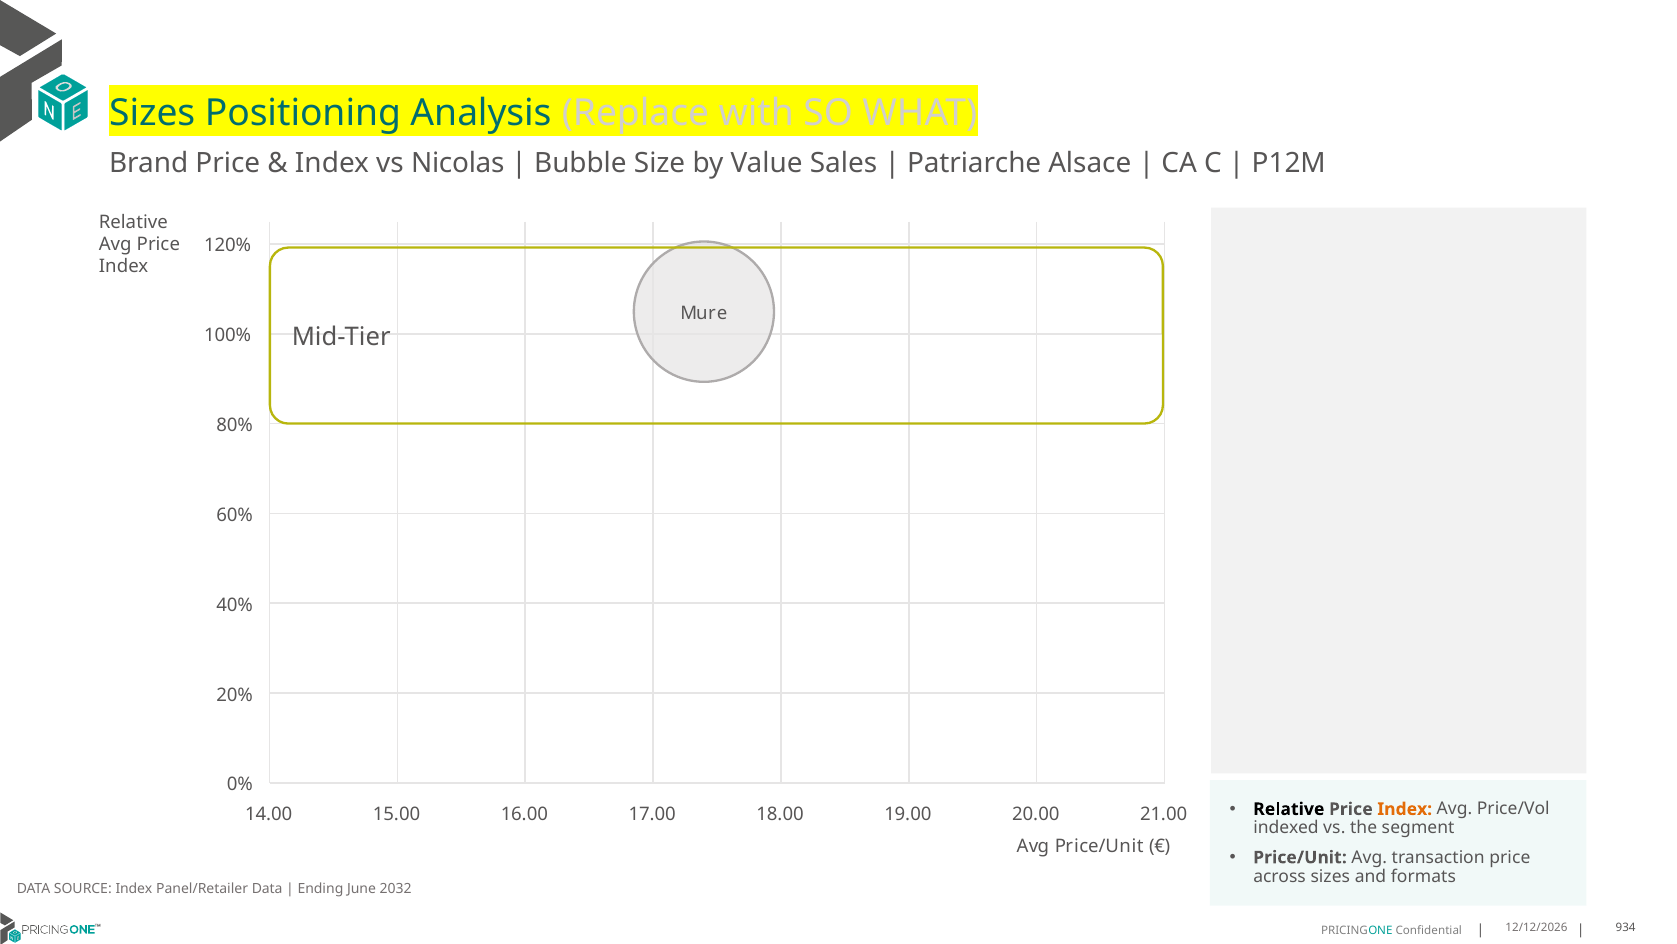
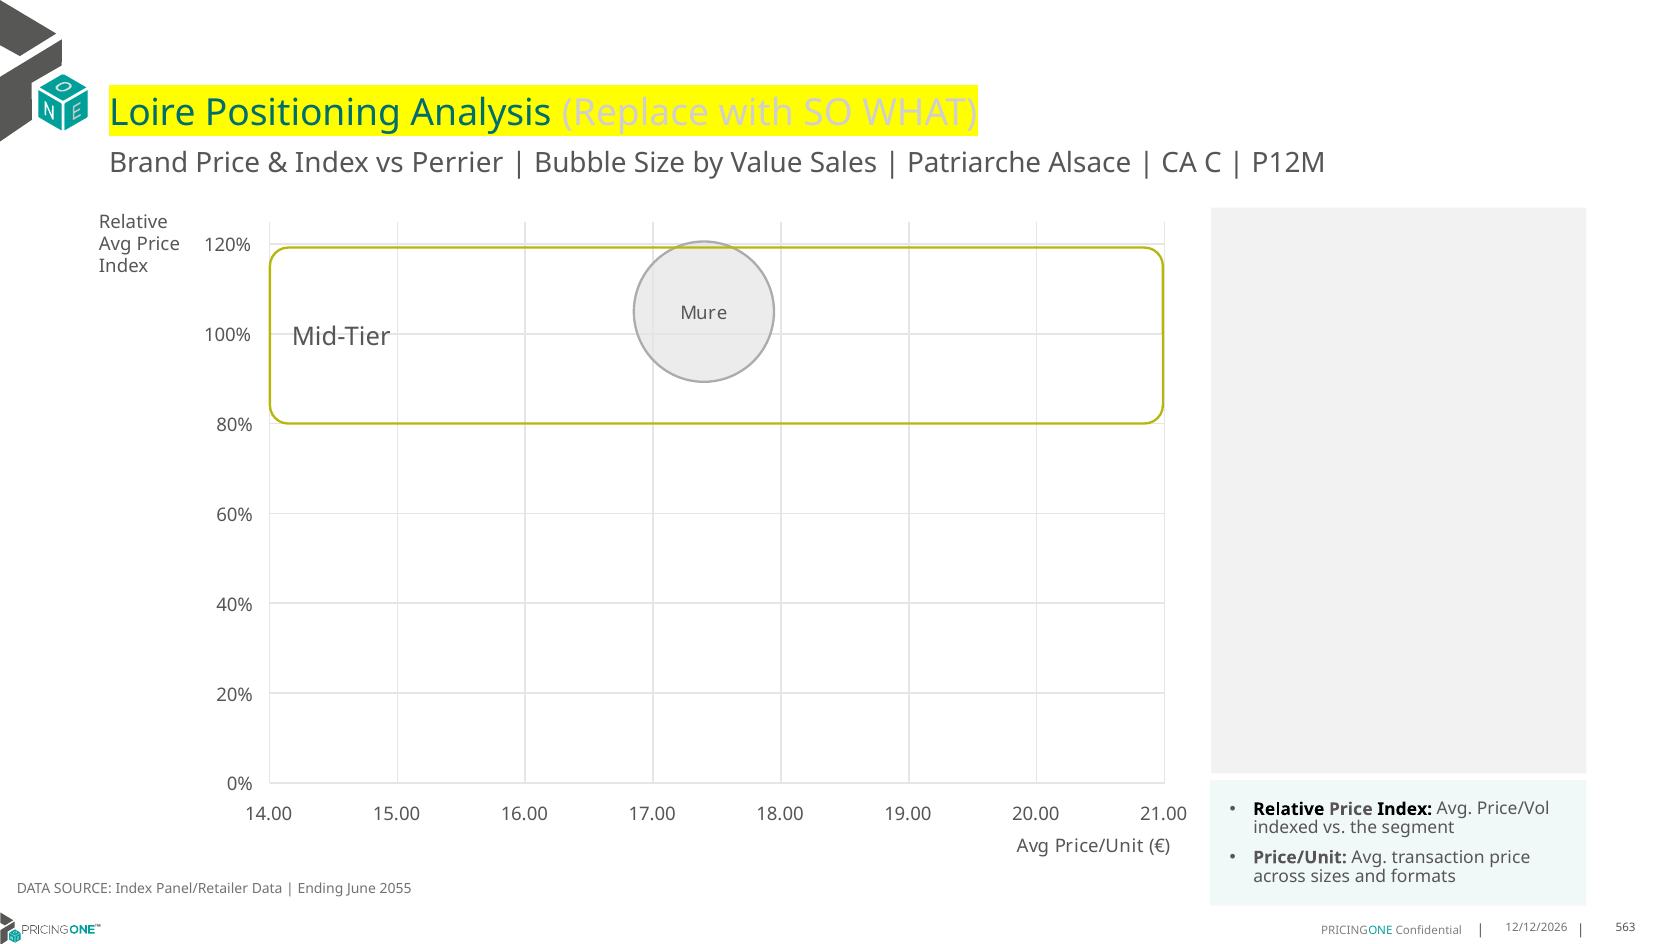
Sizes: Sizes -> Loire (152, 113)
Nicolas: Nicolas -> Perrier (458, 164)
Index colour: orange -> black (1405, 809)
2032: 2032 -> 2055 (396, 888)
934: 934 -> 563 (1626, 927)
